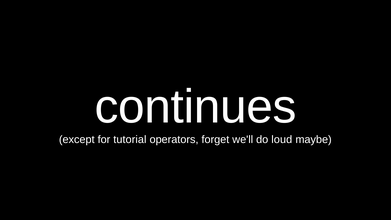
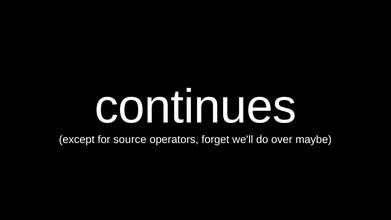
tutorial: tutorial -> source (130, 139)
loud: loud -> over (282, 139)
